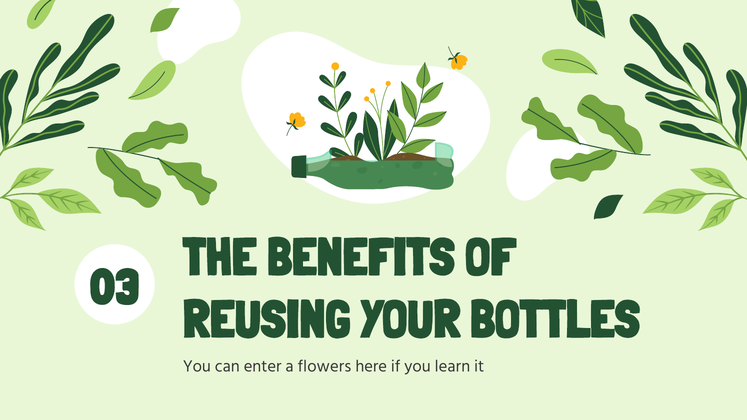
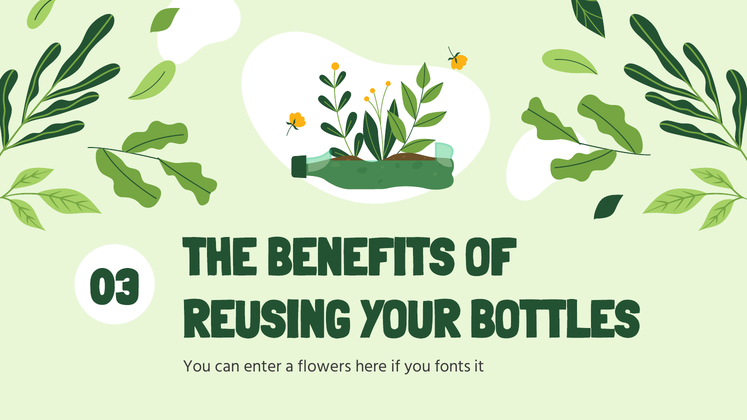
learn: learn -> fonts (453, 367)
